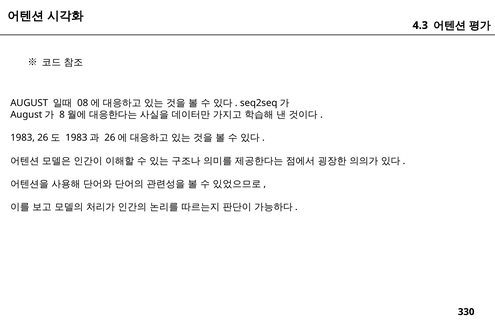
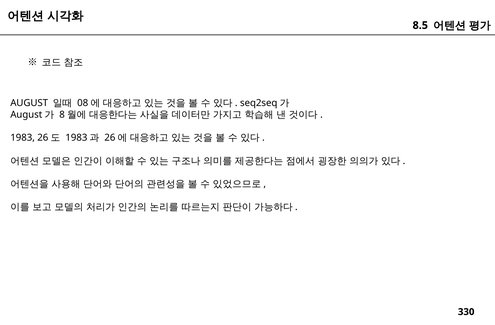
4.3: 4.3 -> 8.5 (420, 25)
